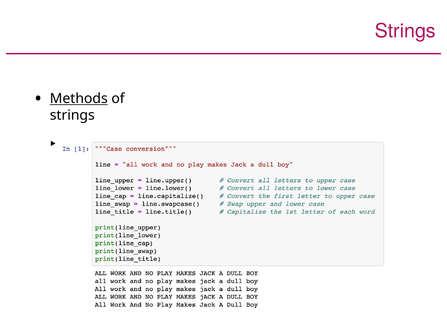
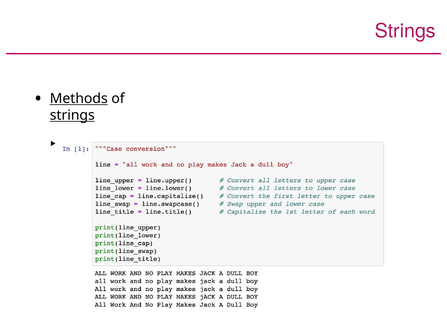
strings underline: none -> present (72, 115)
